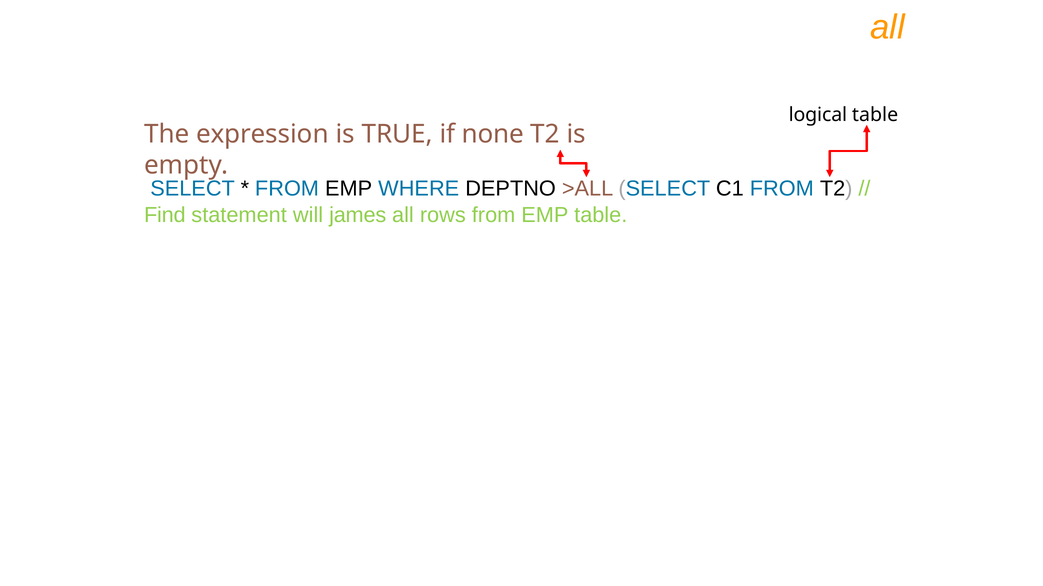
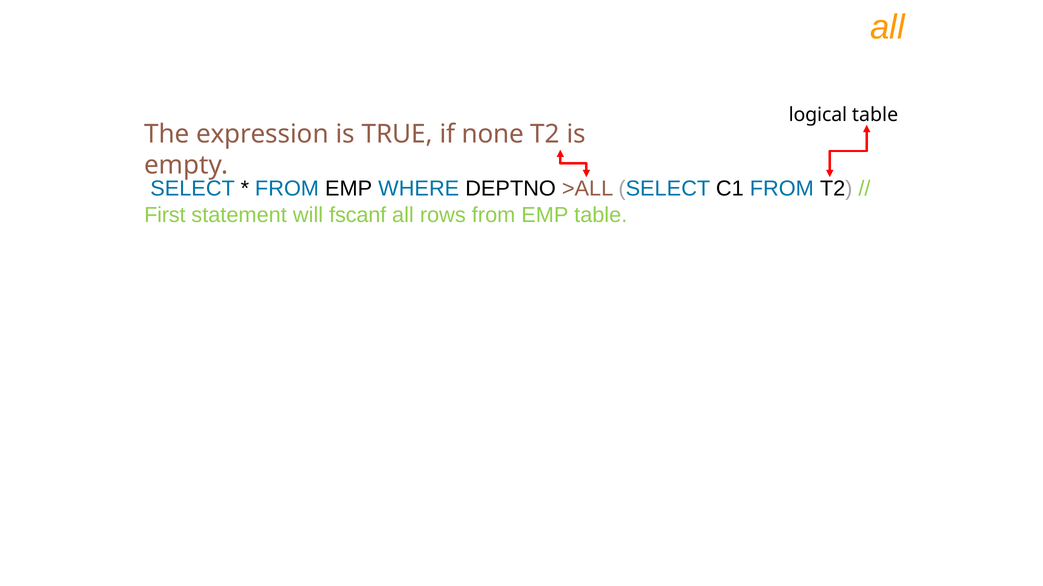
Find: Find -> First (165, 215)
james: james -> fscanf (358, 215)
